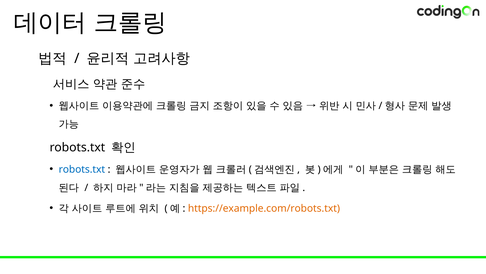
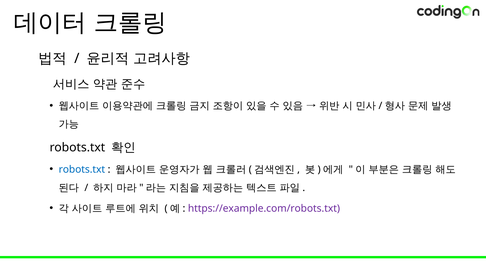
https://example.com/robots.txt colour: orange -> purple (264, 208)
